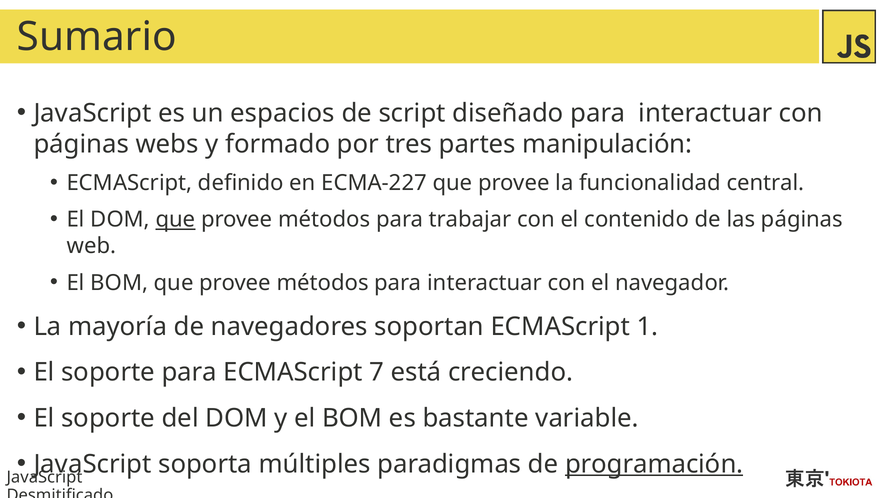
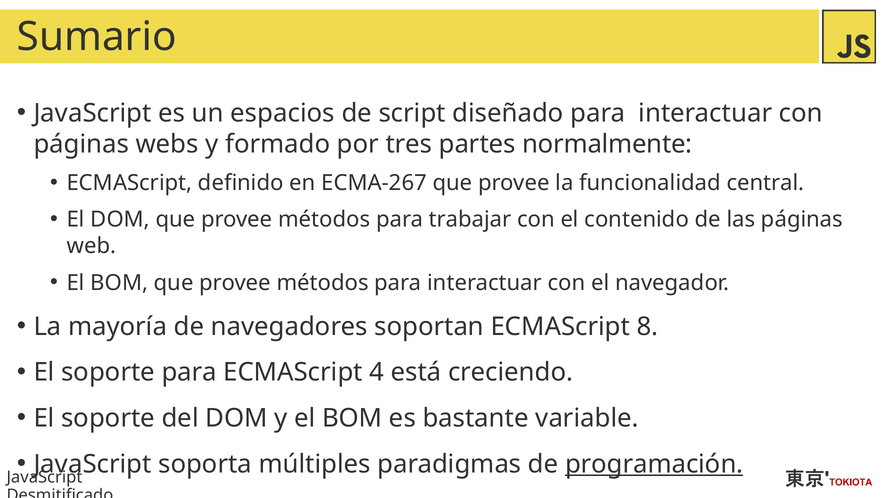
manipulación: manipulación -> normalmente (607, 144)
ECMA-227: ECMA-227 -> ECMA-267 (374, 183)
que underline: present -> none (175, 220)
1: 1 -> 8 (648, 327)
7: 7 -> 4 (377, 372)
